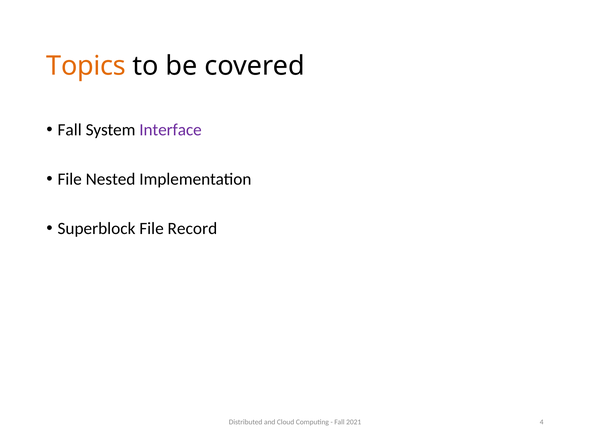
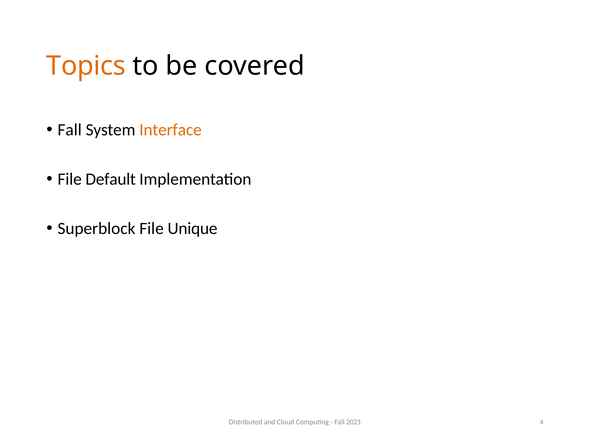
Interface colour: purple -> orange (170, 130)
Nested: Nested -> Default (111, 179)
Record: Record -> Unique (193, 229)
